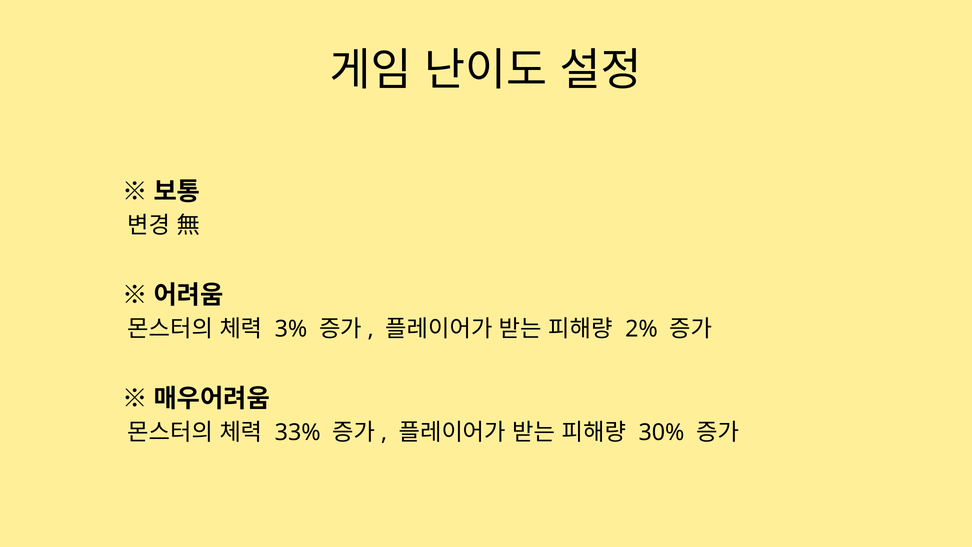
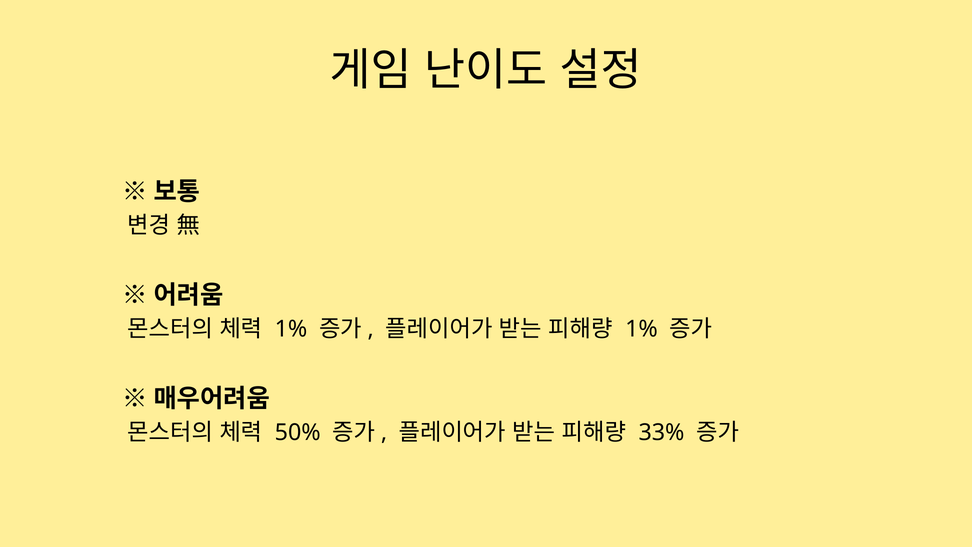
3%: 3% -> 1% (291, 329)
2%: 2% -> 1% (641, 329)
33%: 33% -> 50% (298, 432)
30%: 30% -> 33% (661, 432)
